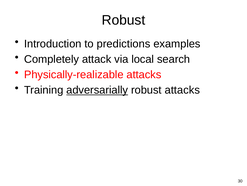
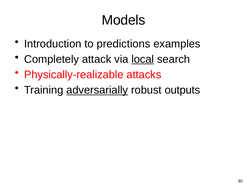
Robust: Robust -> Models (124, 20)
local underline: none -> present (143, 59)
robust attacks: attacks -> outputs (182, 90)
